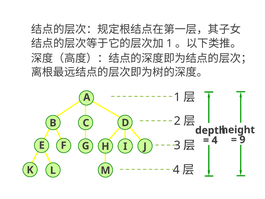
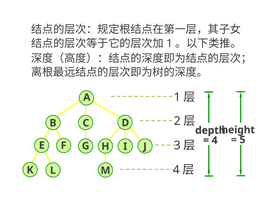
9: 9 -> 5 (242, 140)
